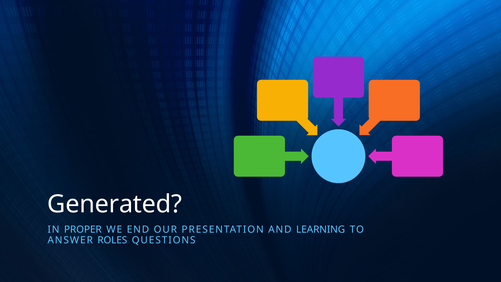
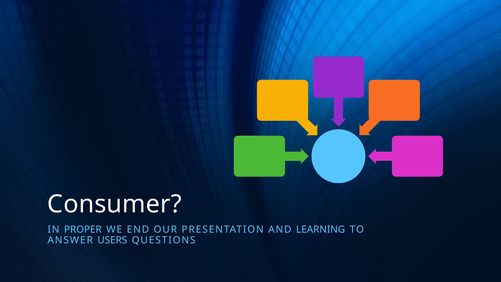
Generated: Generated -> Consumer (115, 204)
ROLES: ROLES -> USERS (112, 240)
